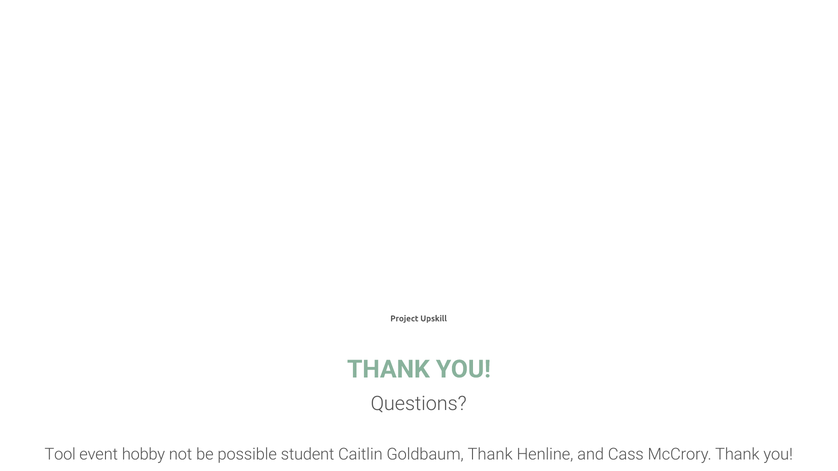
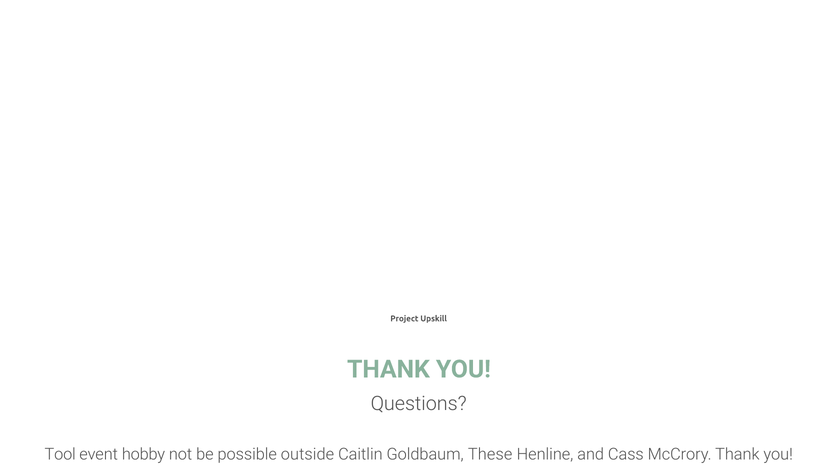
student: student -> outside (307, 455)
Goldbaum Thank: Thank -> These (490, 455)
